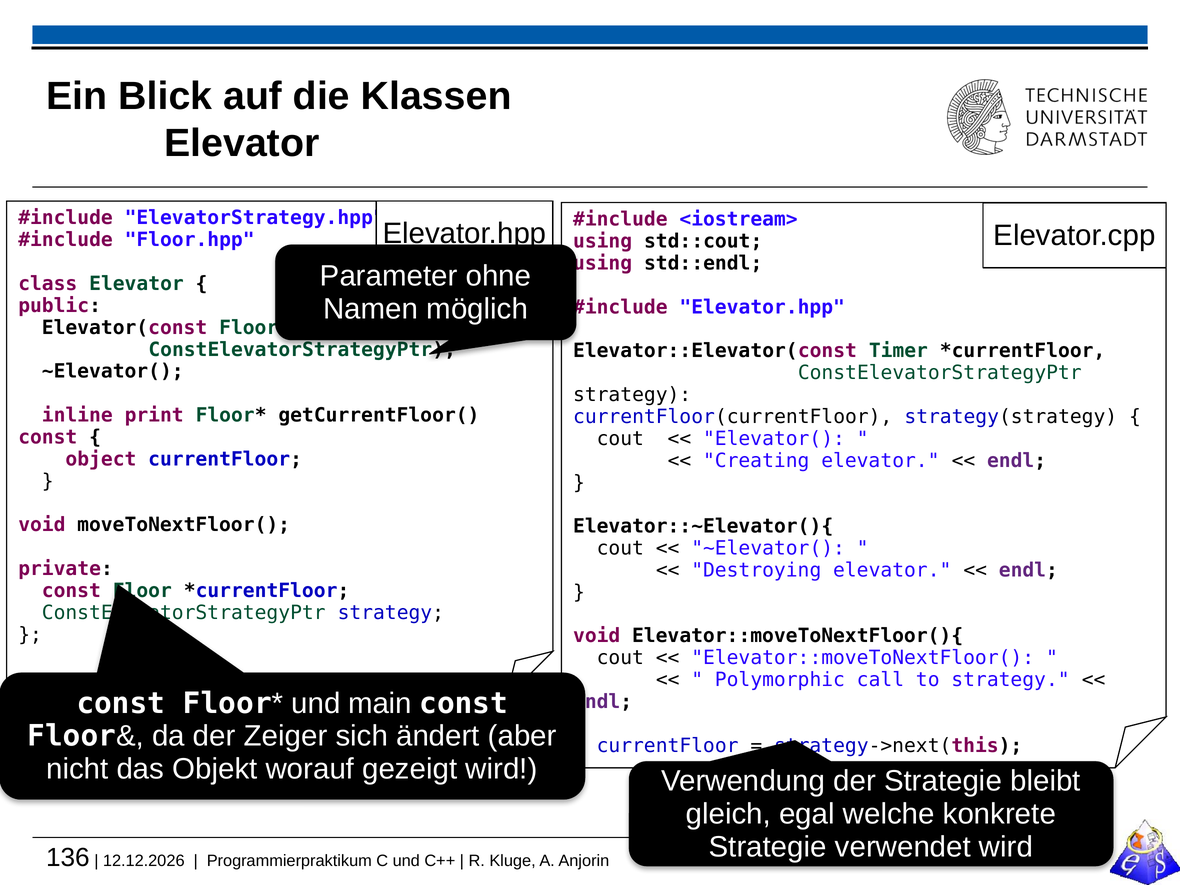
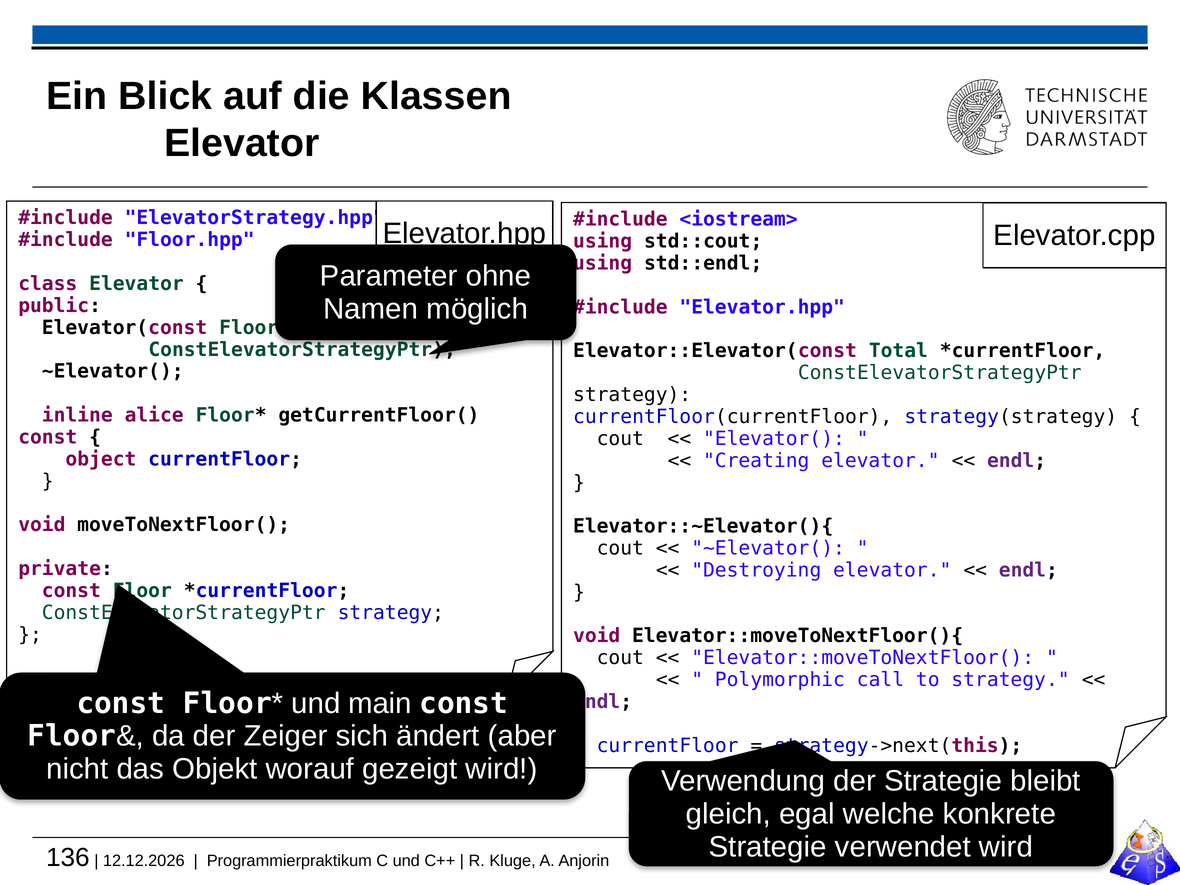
Timer: Timer -> Total (898, 351)
print: print -> alice (154, 415)
